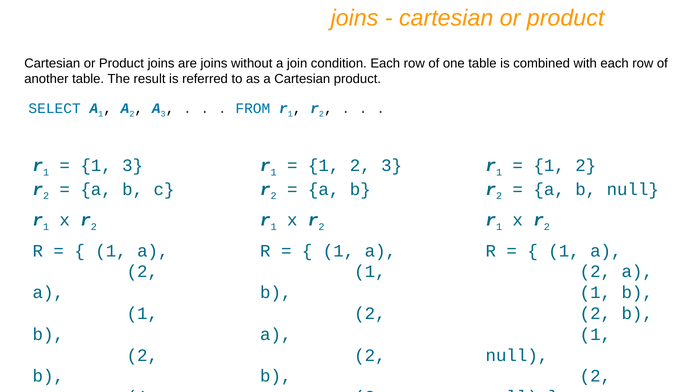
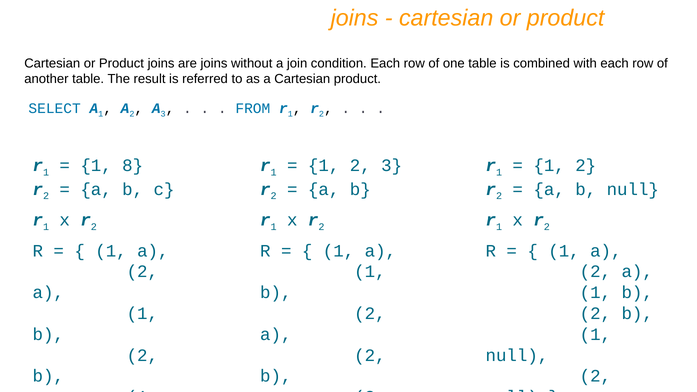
1 3: 3 -> 8 (133, 166)
